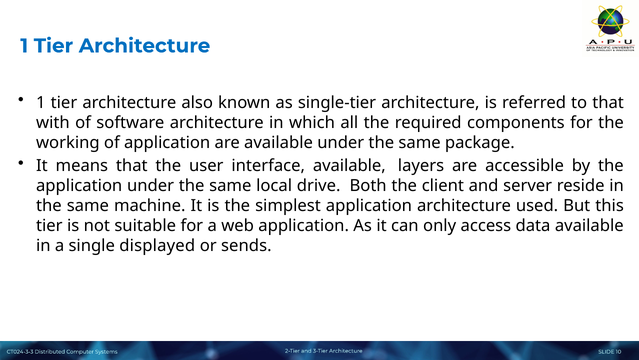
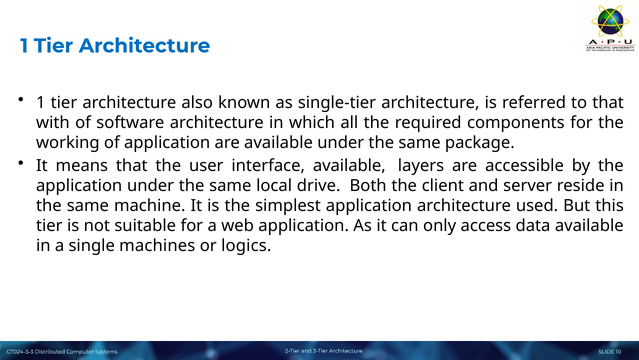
displayed: displayed -> machines (157, 246)
sends: sends -> logics (246, 246)
